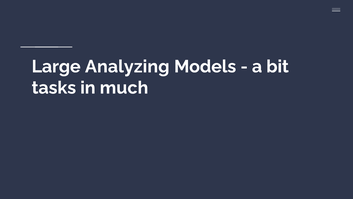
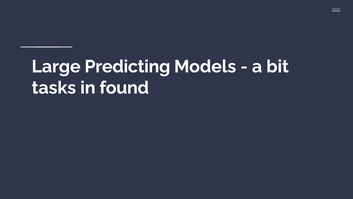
Analyzing: Analyzing -> Predicting (127, 66)
much: much -> found (124, 88)
